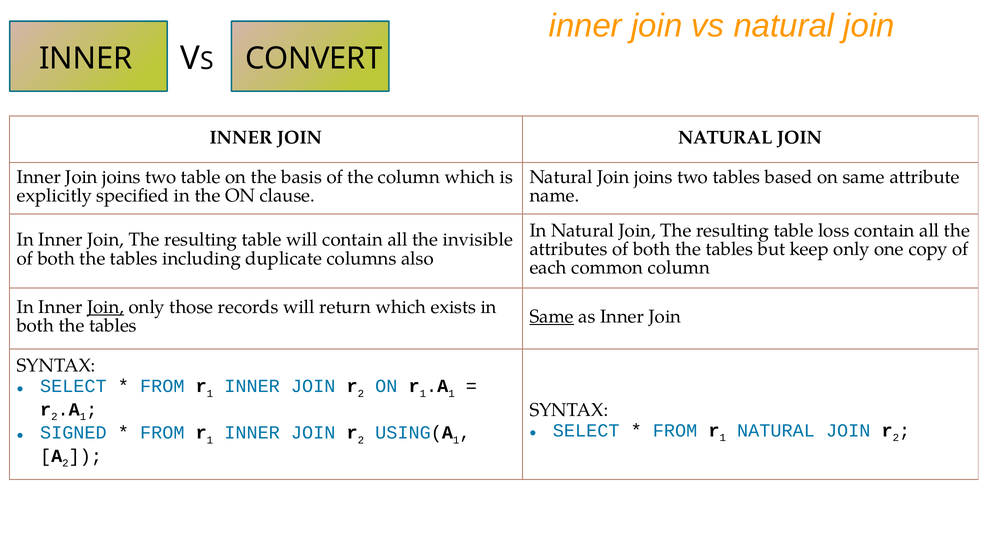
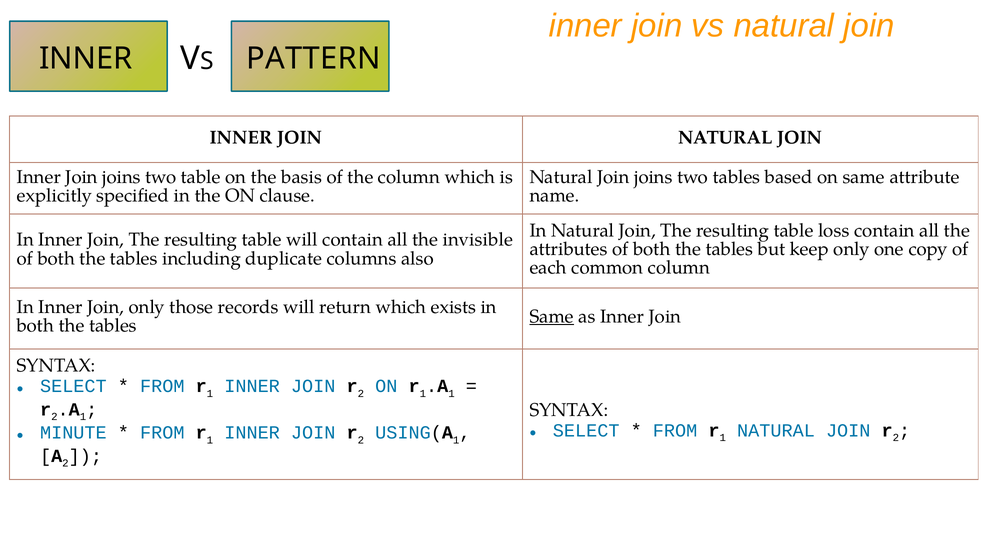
CONVERT: CONVERT -> PATTERN (313, 59)
Join underline: present -> none (106, 307)
SIGNED: SIGNED -> MINUTE (73, 433)
